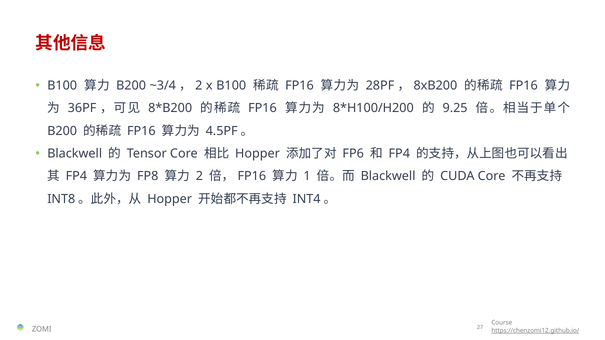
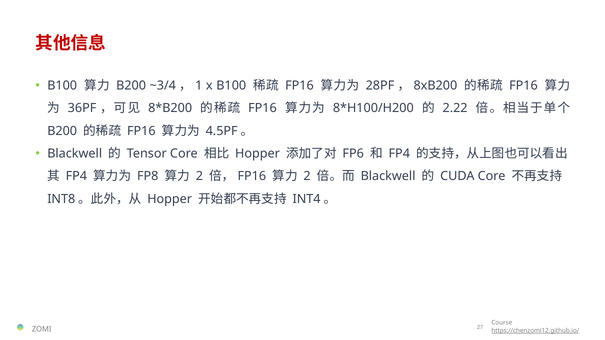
2: 2 -> 1 (199, 86)
9.25: 9.25 -> 2.22 (455, 108)
1: 1 -> 2 (307, 176)
